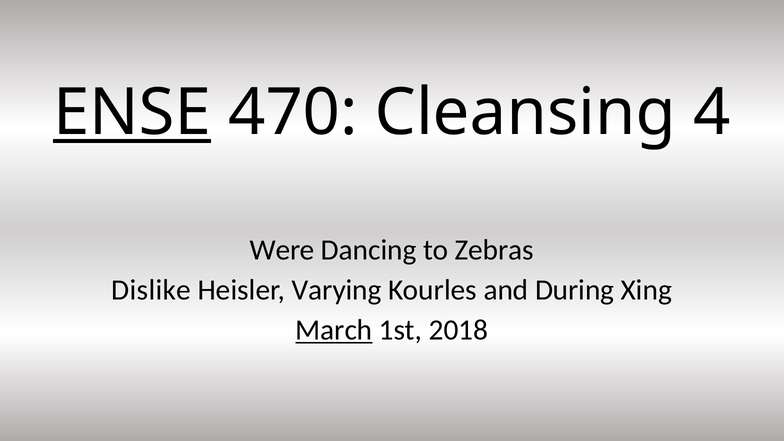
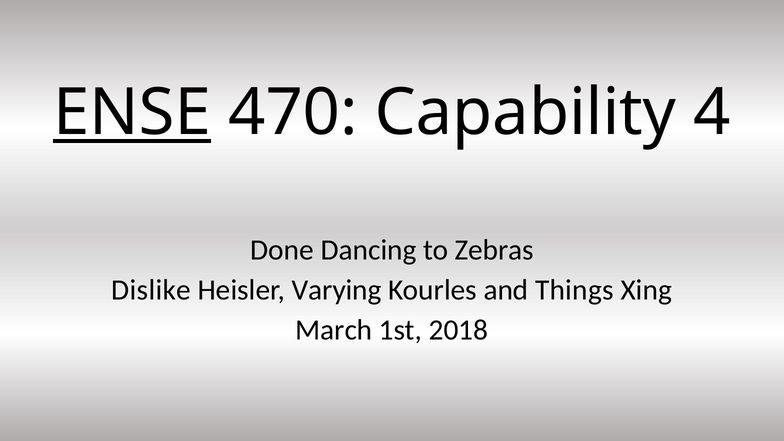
Cleansing: Cleansing -> Capability (525, 113)
Were: Were -> Done (282, 250)
During: During -> Things (574, 290)
March underline: present -> none (334, 330)
